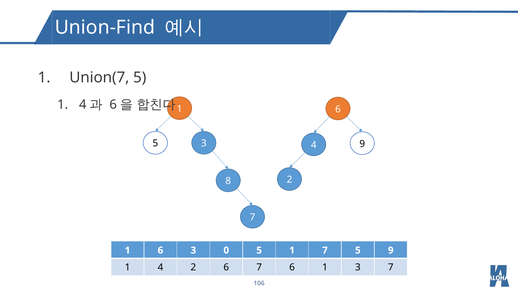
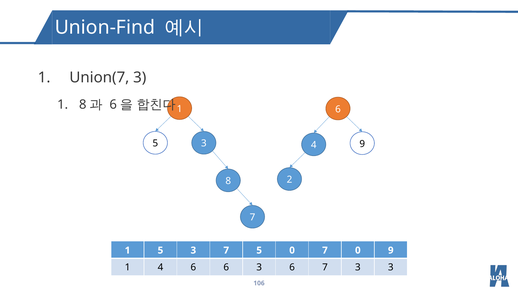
Union(7 5: 5 -> 3 (140, 78)
4: 4 -> 8 (83, 105)
1 6: 6 -> 5 (160, 251)
3 0: 0 -> 7 (226, 251)
1: 1 -> 0 (292, 251)
7 5: 5 -> 0 (358, 251)
4 2: 2 -> 6 (193, 268)
7: 7 -> 3 (259, 268)
1: 1 -> 7 (325, 268)
3 7: 7 -> 3 (391, 268)
